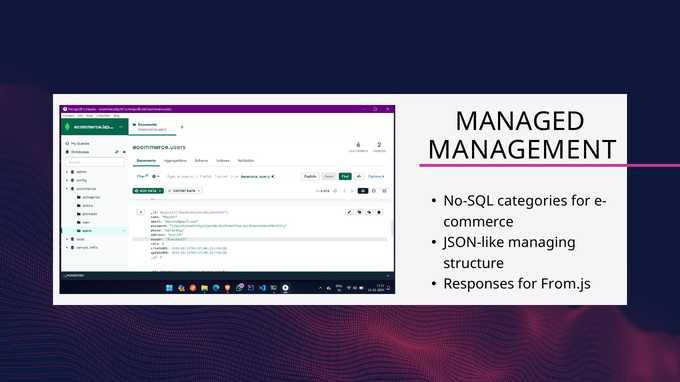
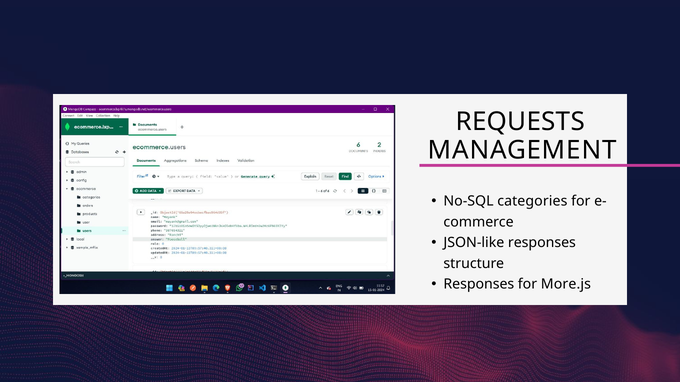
MANAGED: MANAGED -> REQUESTS (520, 122)
JSON-like managing: managing -> responses (542, 243)
From.js: From.js -> More.js (566, 285)
